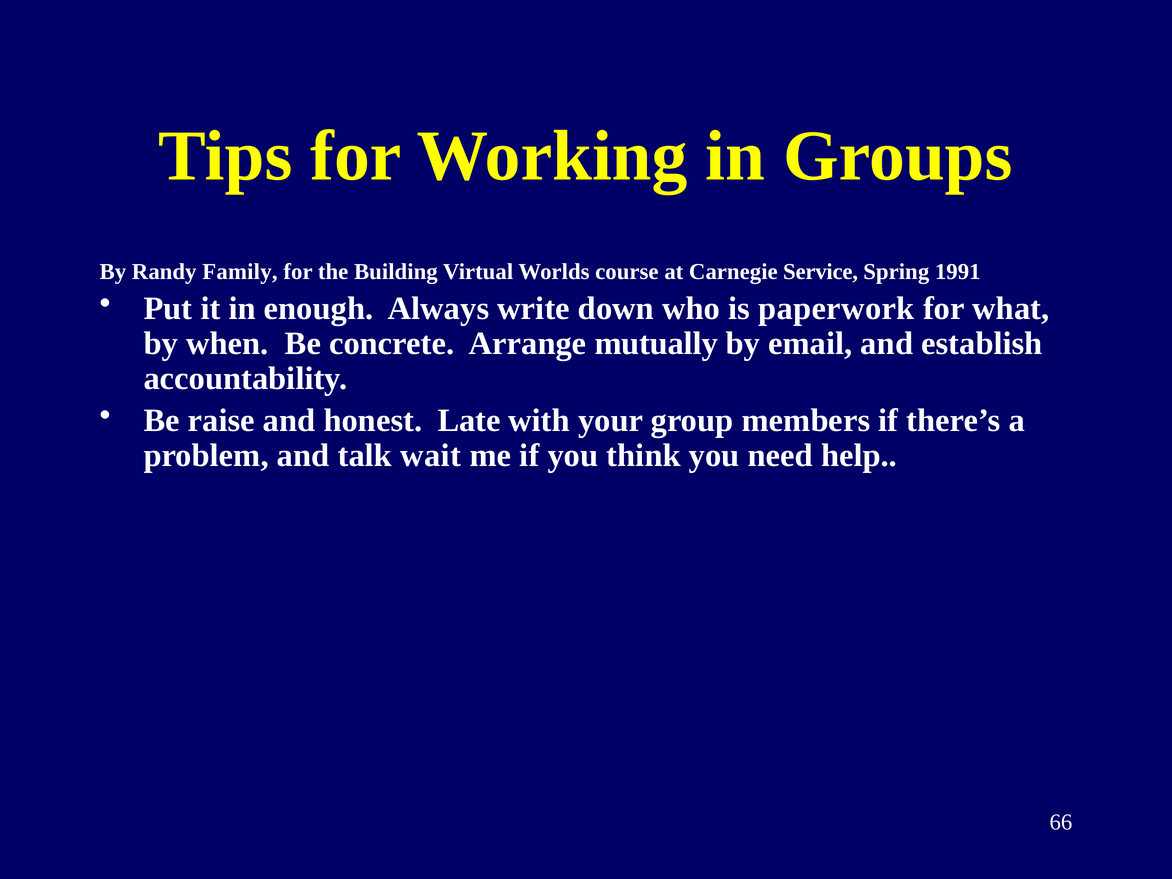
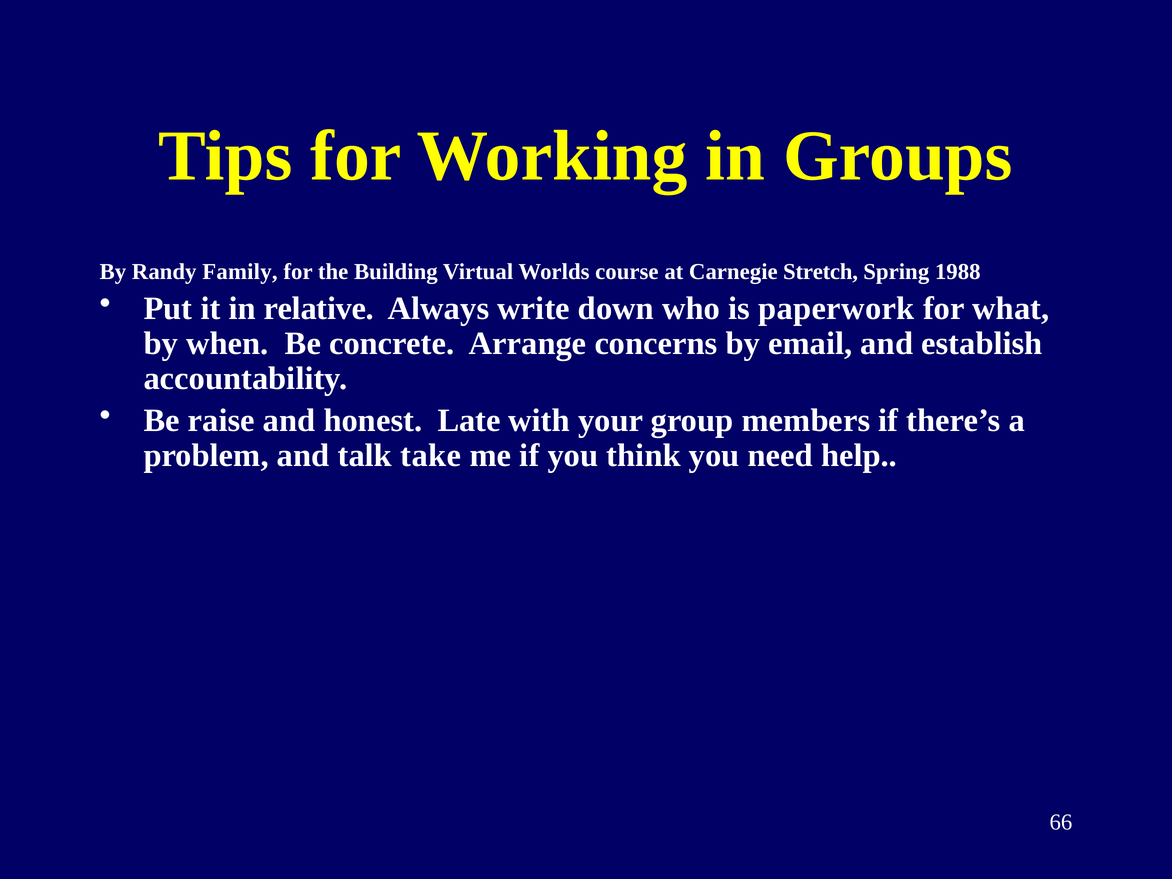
Service: Service -> Stretch (821, 272)
1991: 1991 -> 1988 (958, 272)
enough: enough -> relative (319, 308)
mutually: mutually -> concerns (656, 343)
wait: wait -> take (431, 455)
